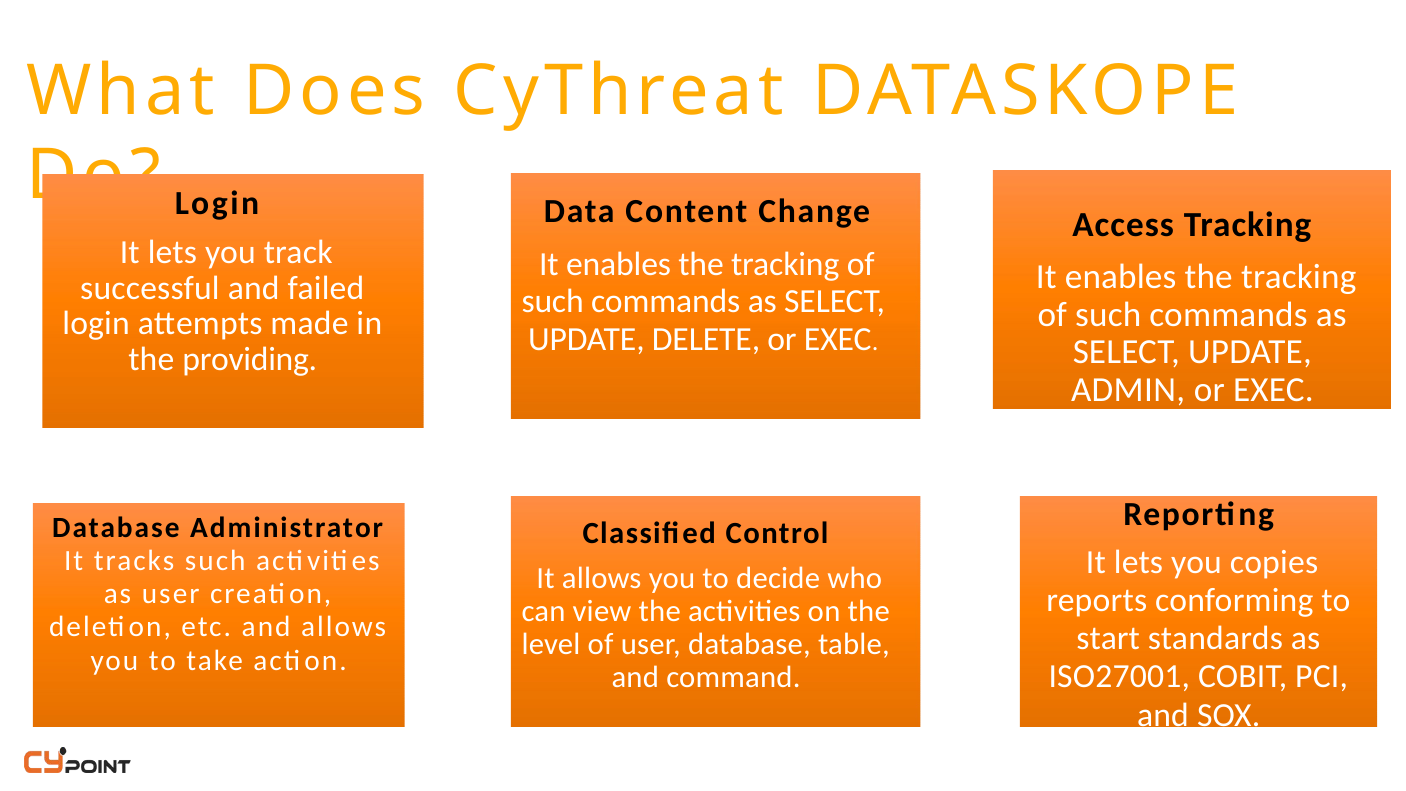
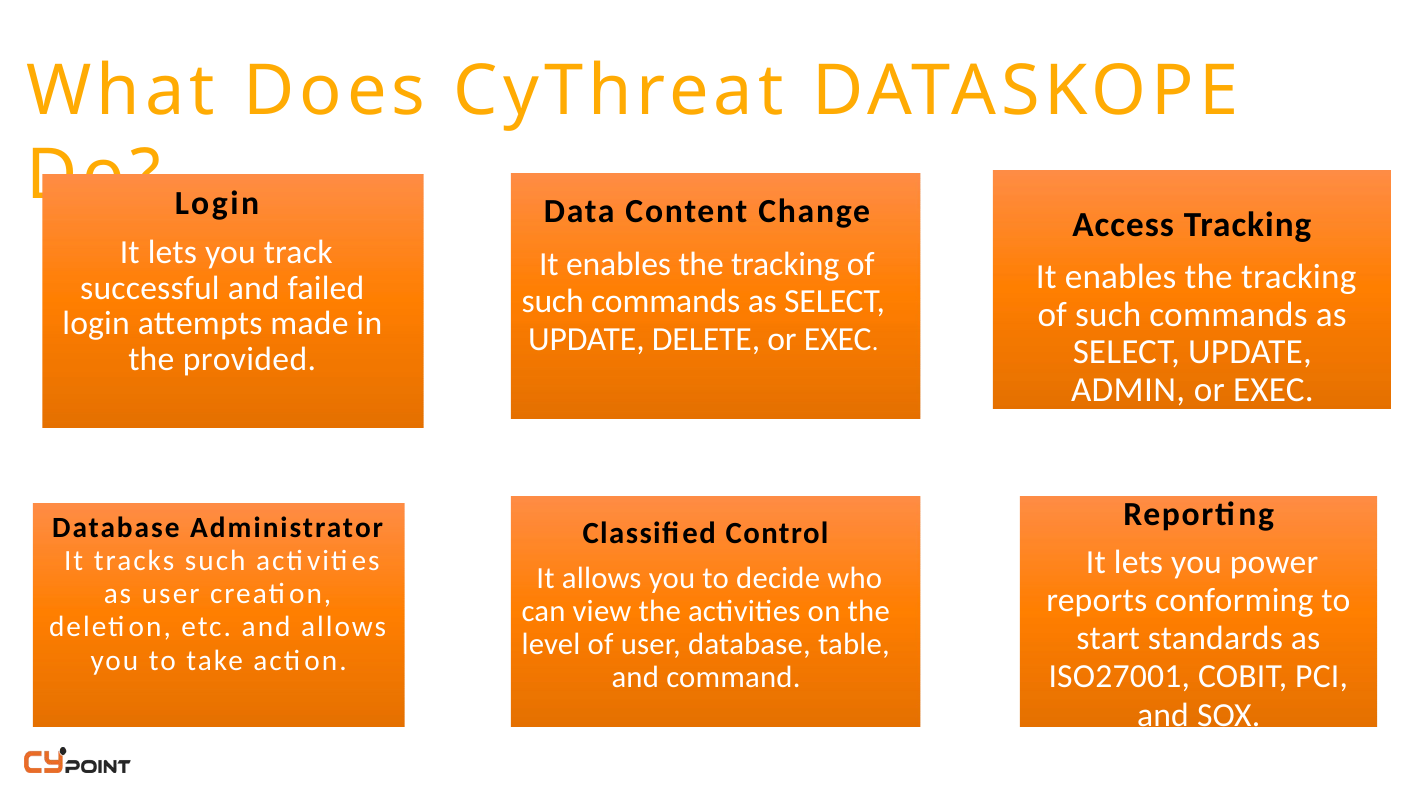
providing: providing -> provided (249, 359)
copies: copies -> power (1274, 562)
